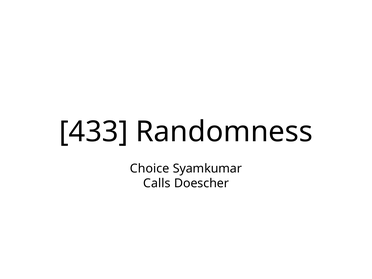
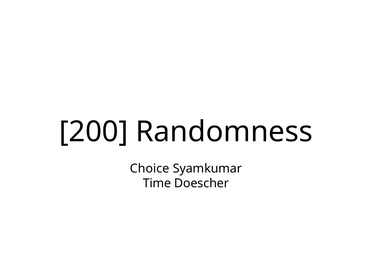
433: 433 -> 200 (94, 132)
Calls: Calls -> Time (157, 183)
